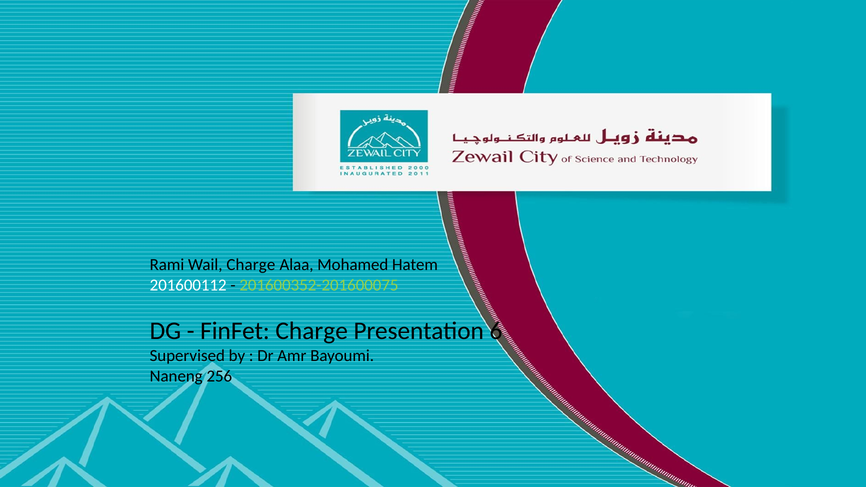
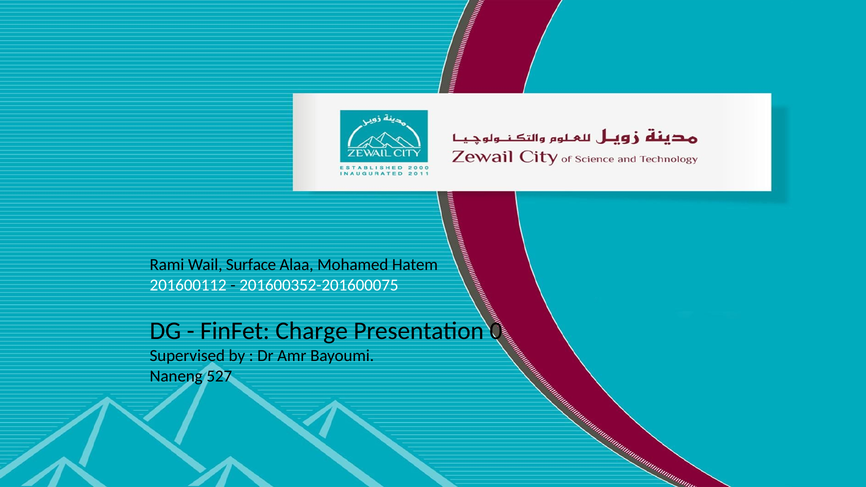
Wail Charge: Charge -> Surface (251, 265)
201600352-201600075 colour: light green -> white (319, 285)
6: 6 -> 0 (496, 331)
256: 256 -> 527 (219, 376)
